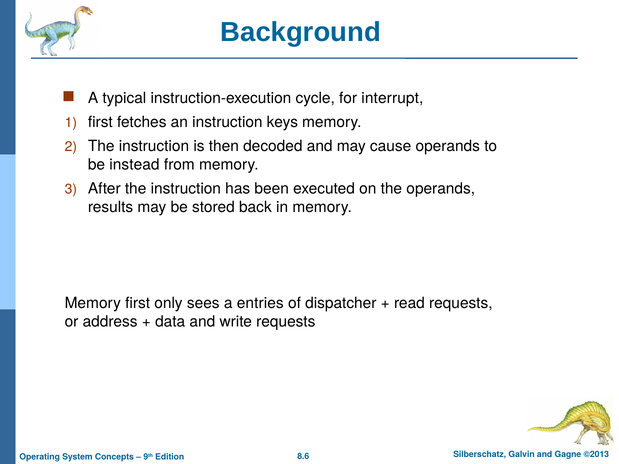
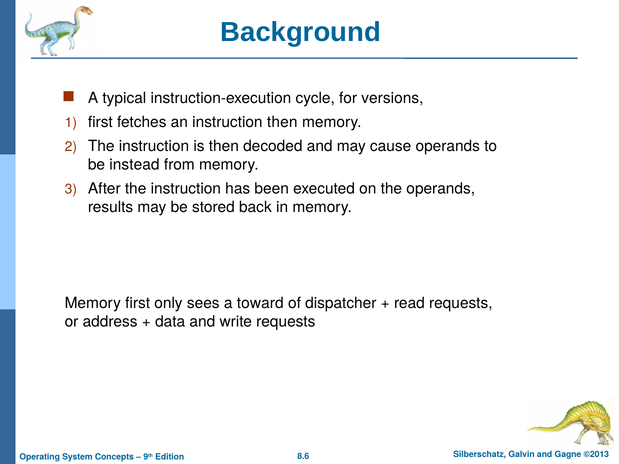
interrupt: interrupt -> versions (392, 98)
instruction keys: keys -> then (282, 122)
entries: entries -> toward (260, 303)
